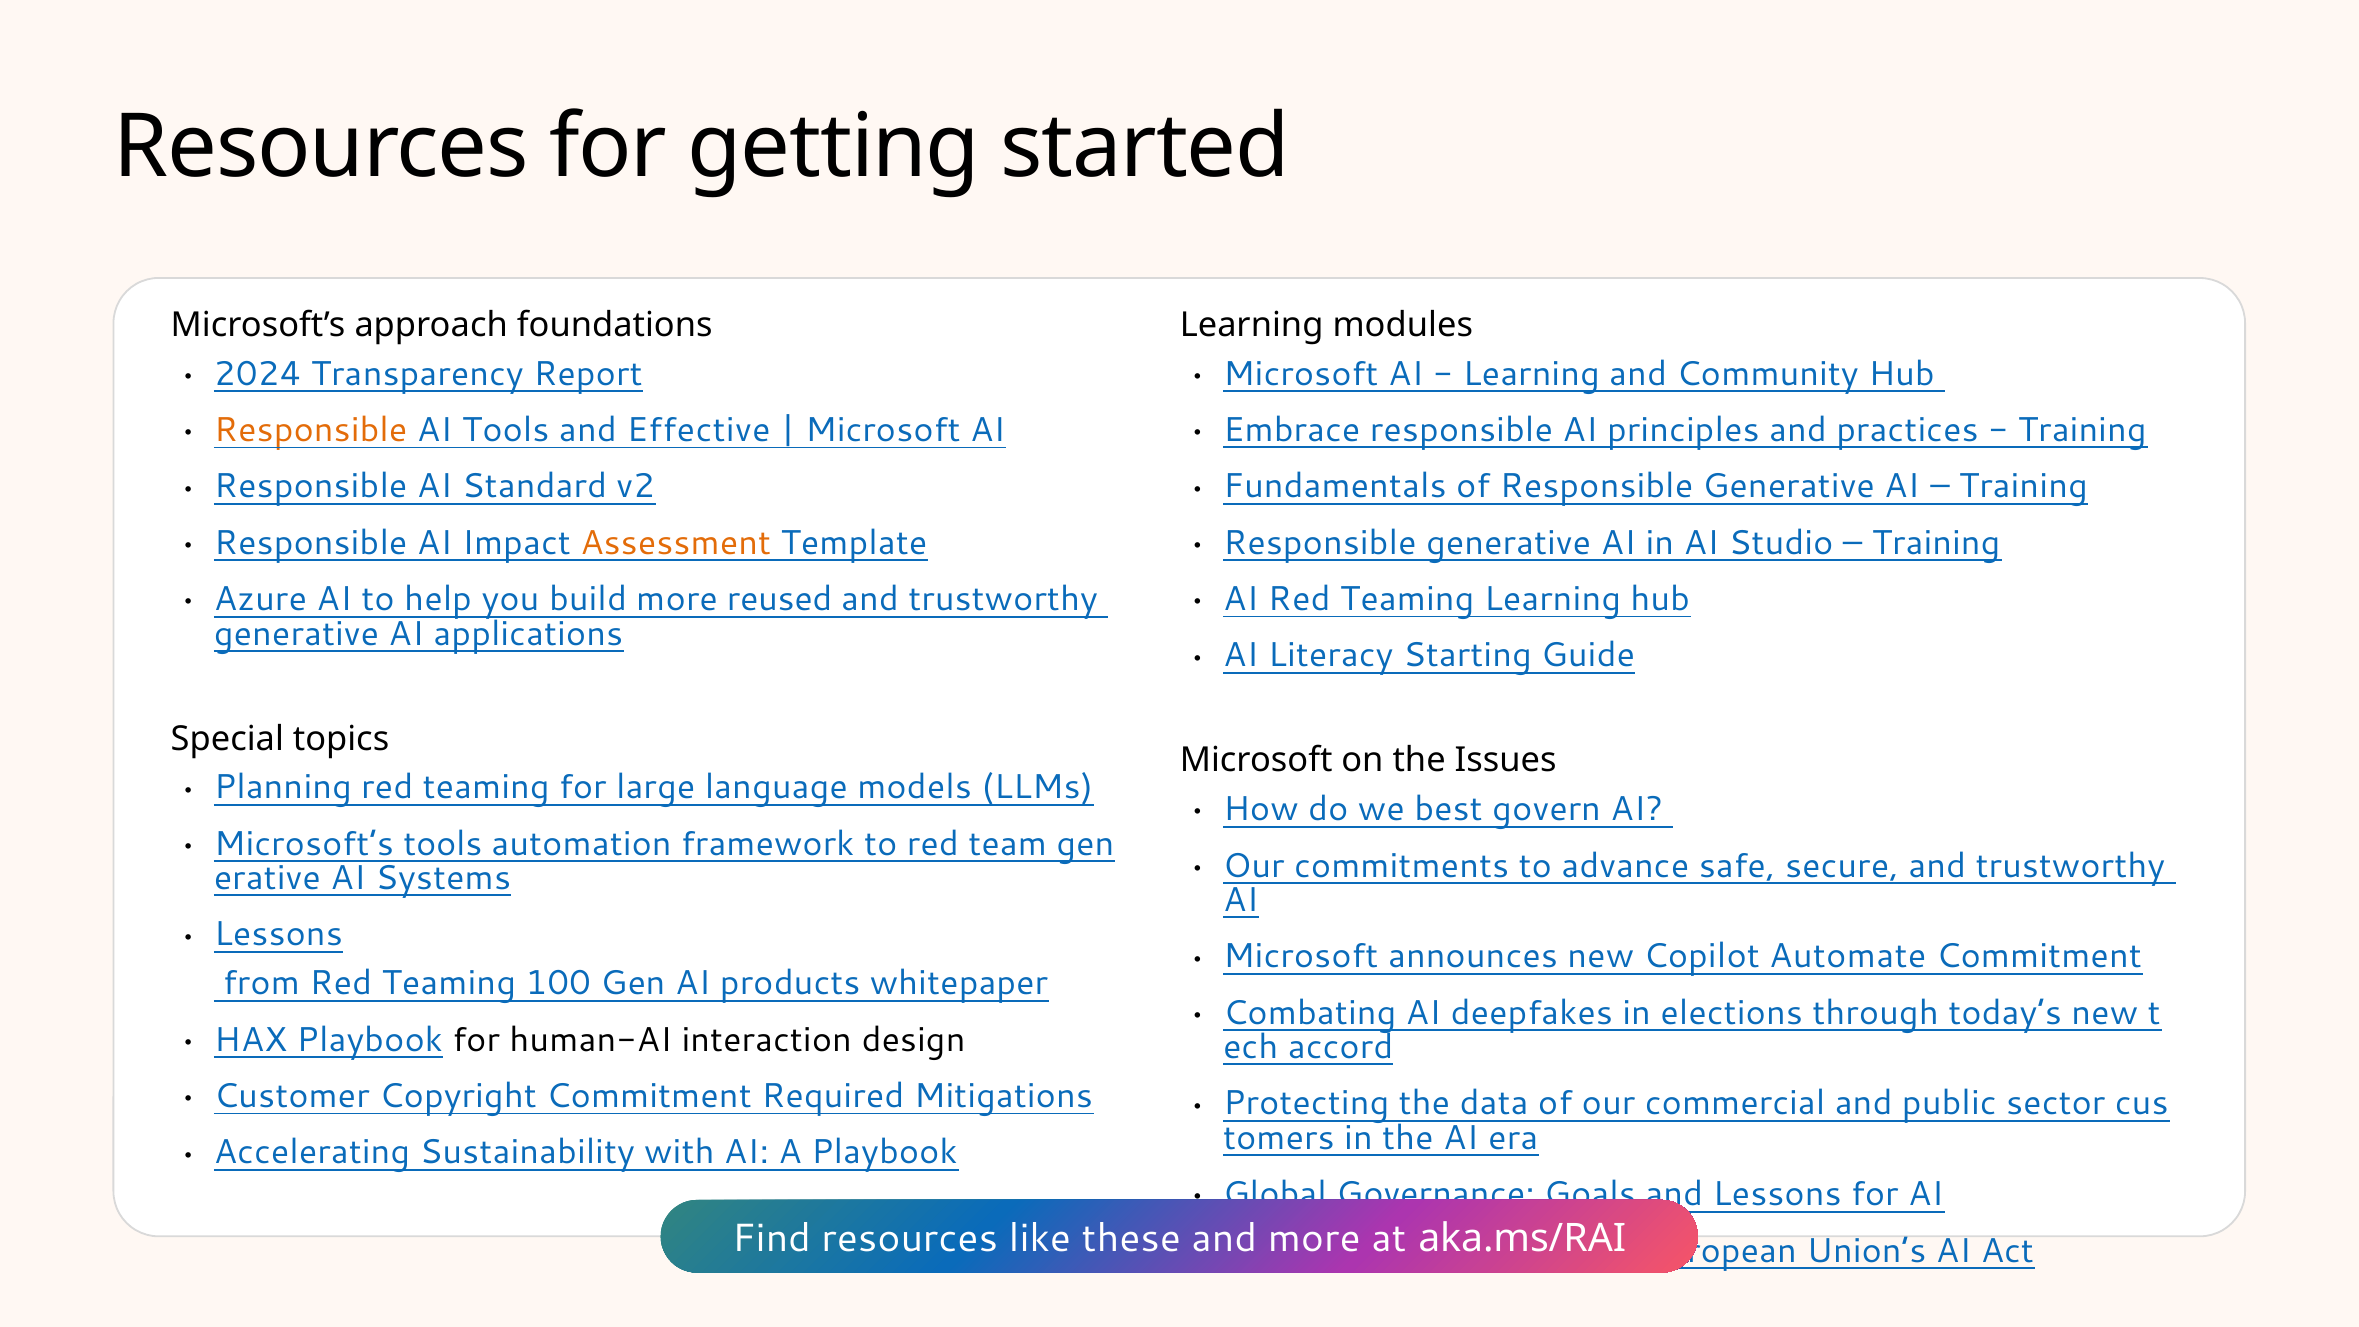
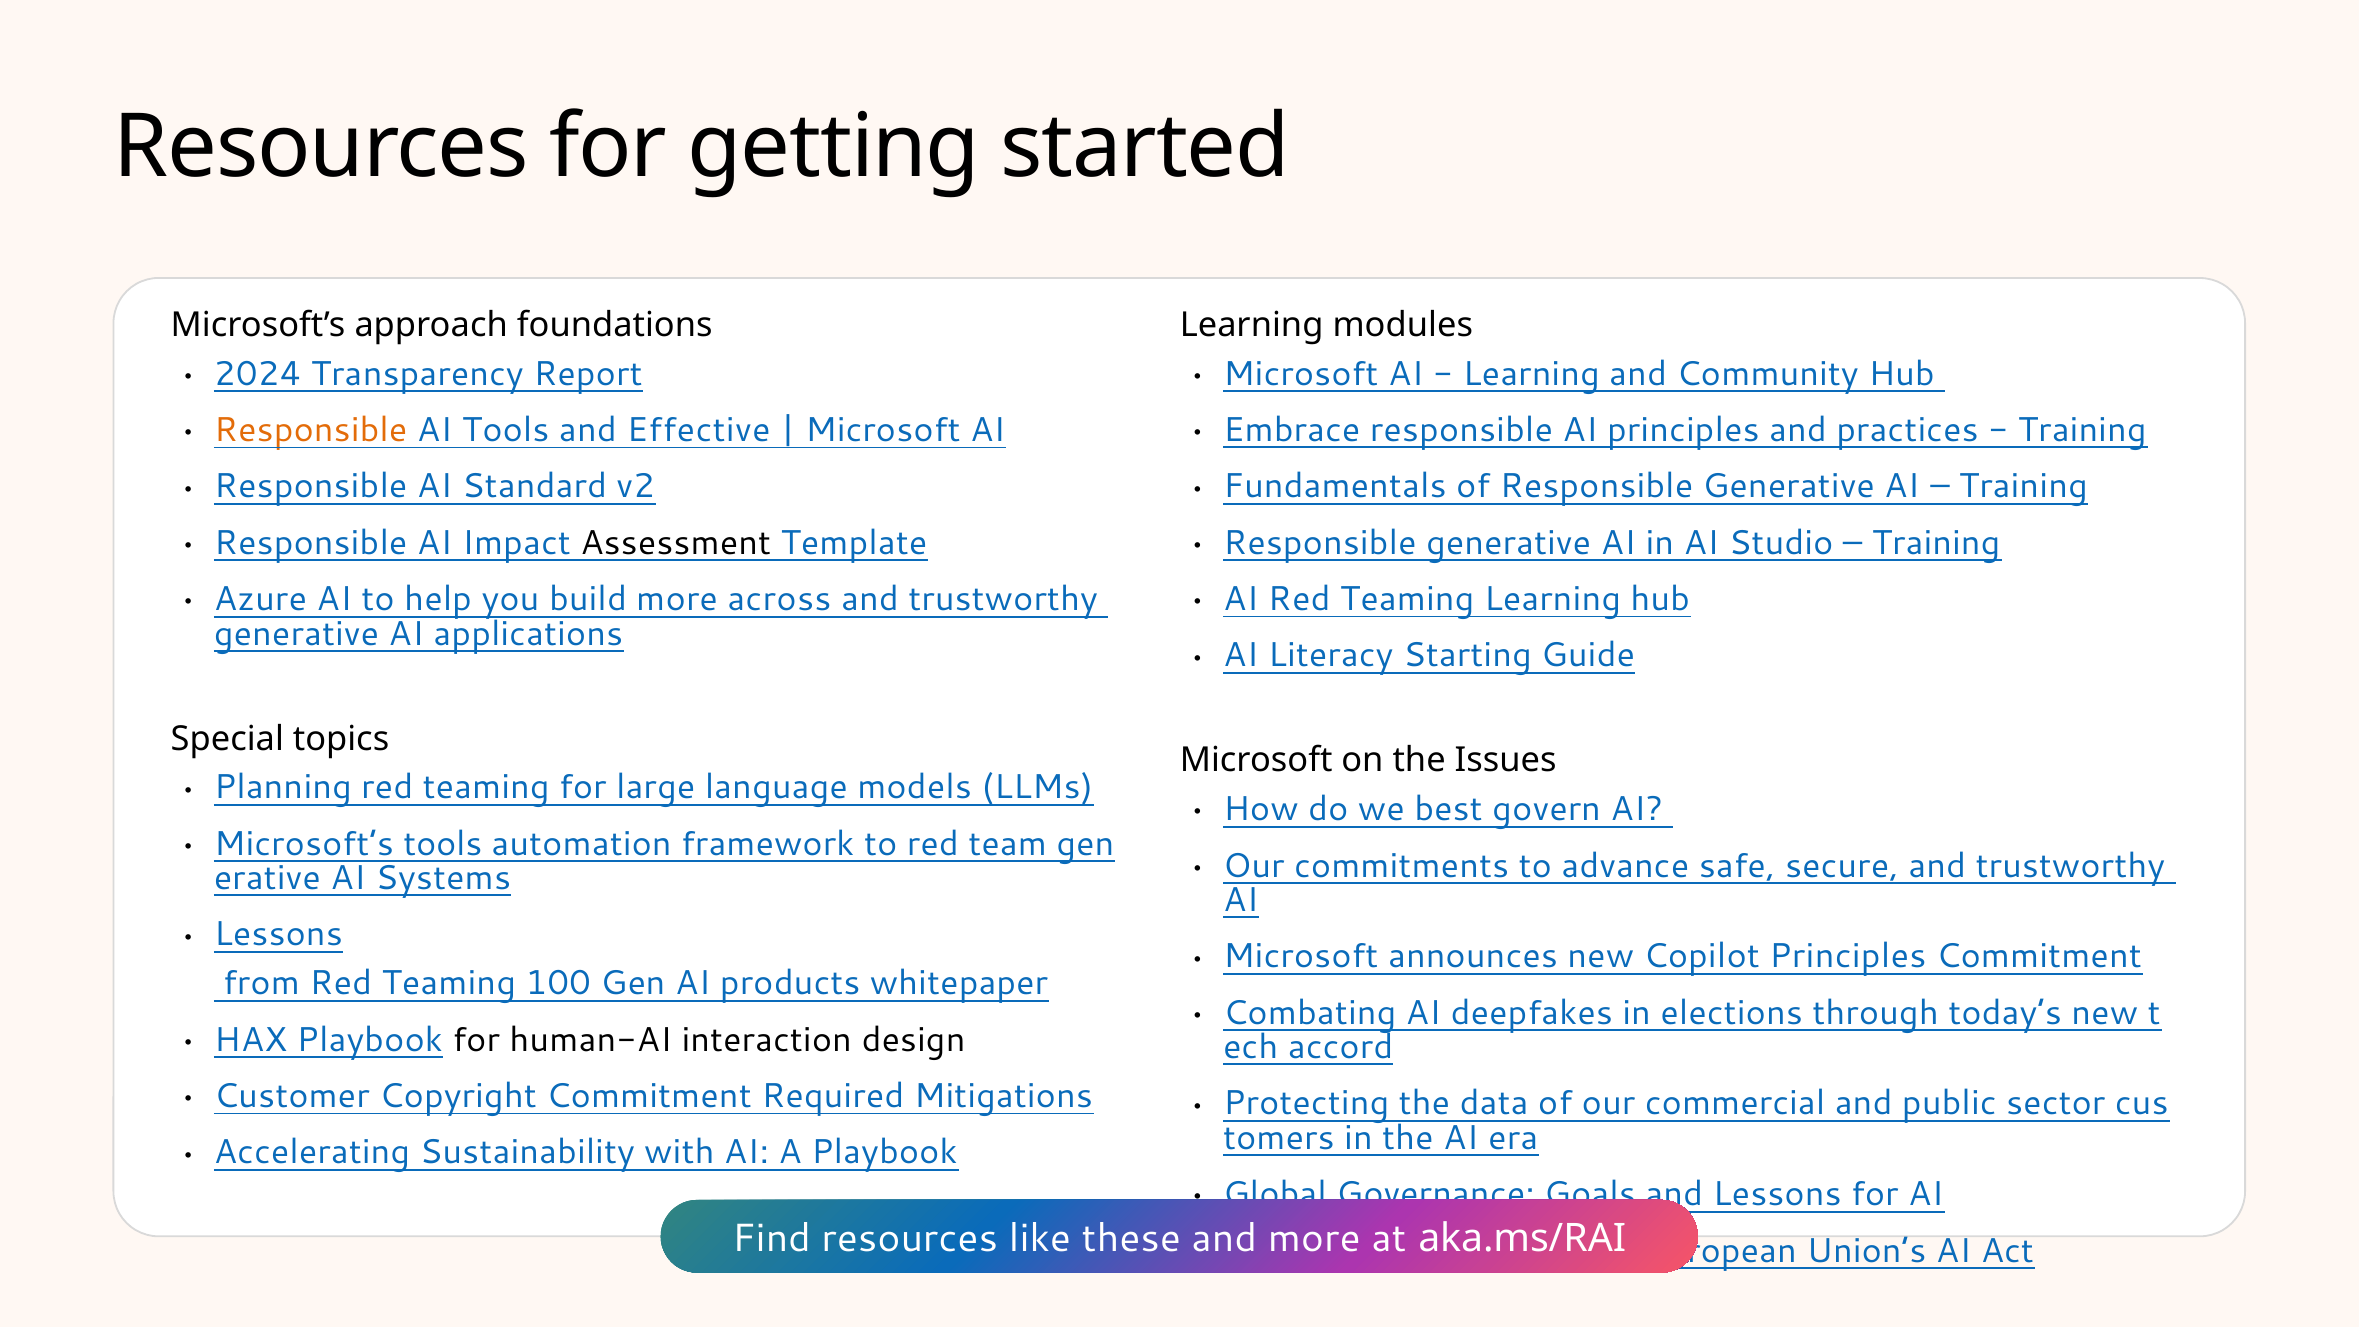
Assessment colour: orange -> black (676, 543)
reused: reused -> across (779, 599)
Automate: Automate -> Principles (1848, 956)
